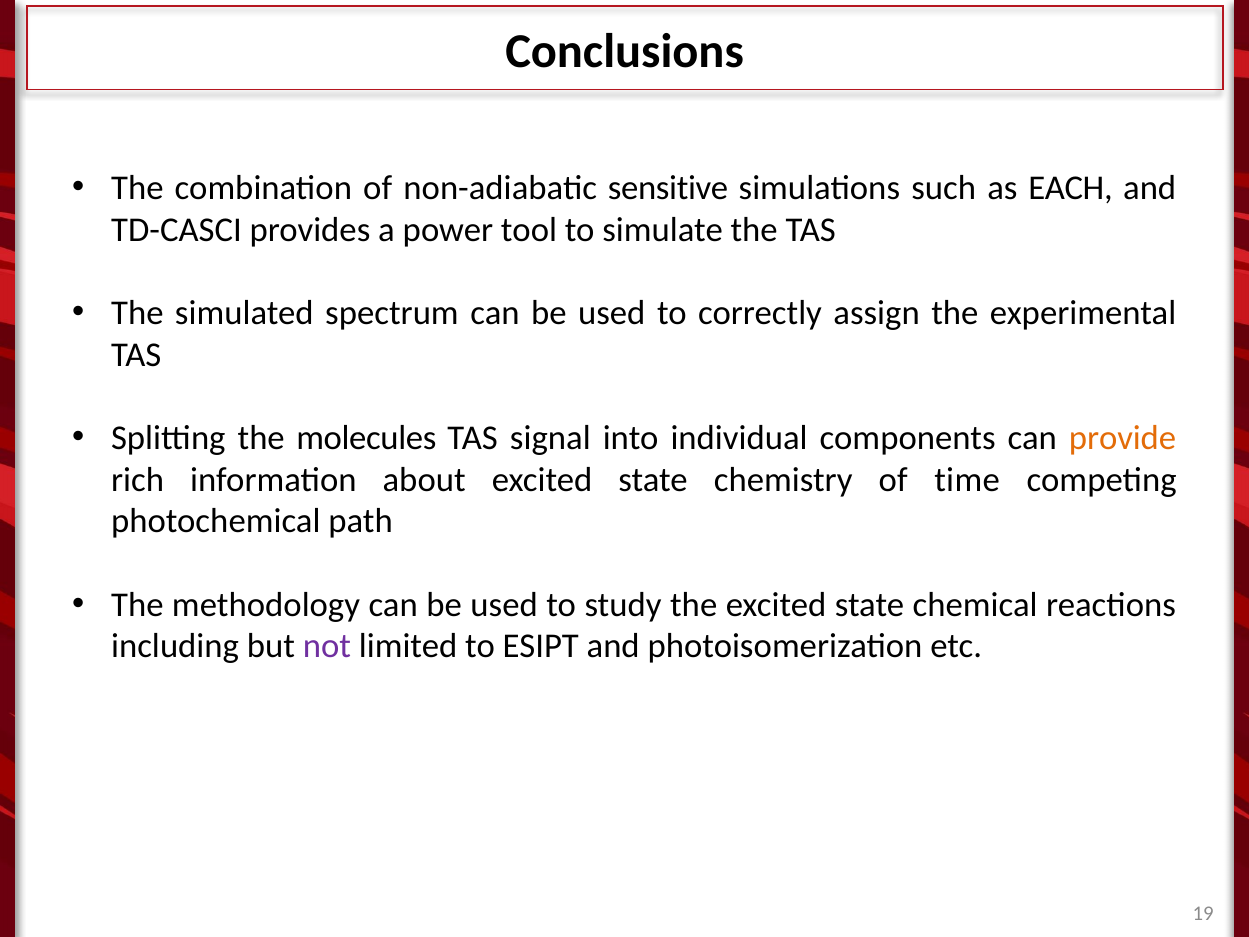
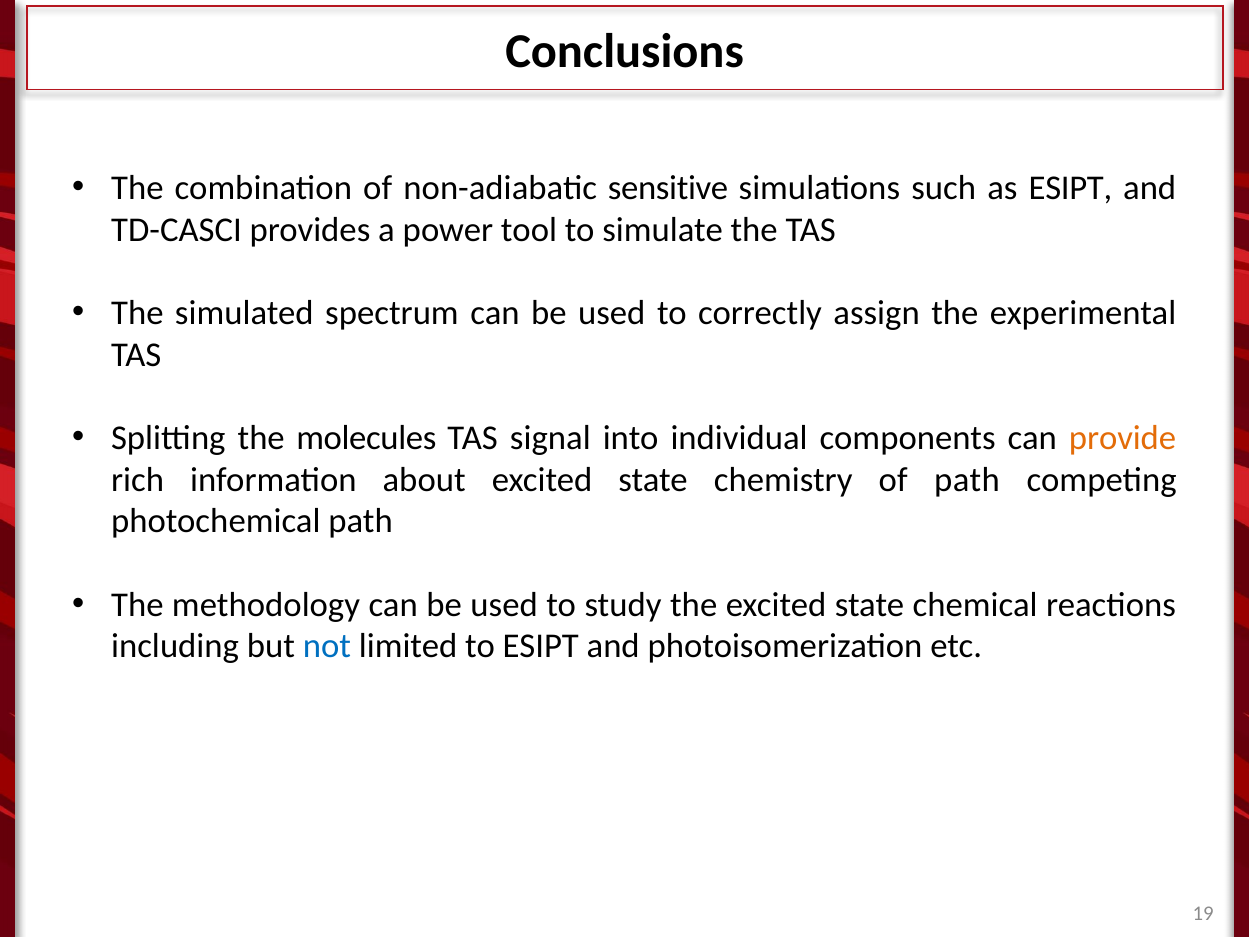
as EACH: EACH -> ESIPT (1070, 188)
of time: time -> path (967, 479)
not colour: purple -> blue (327, 646)
